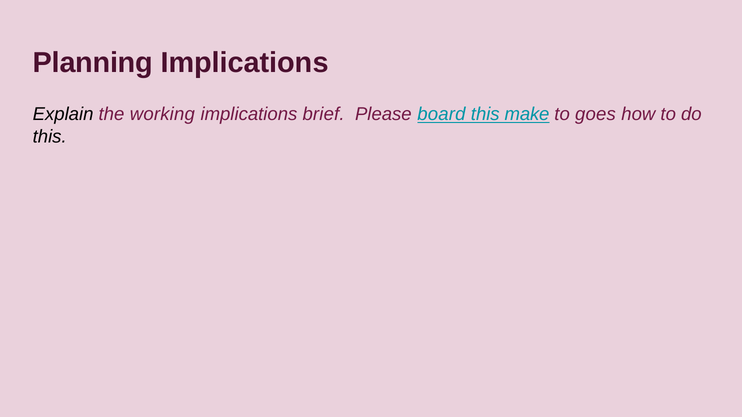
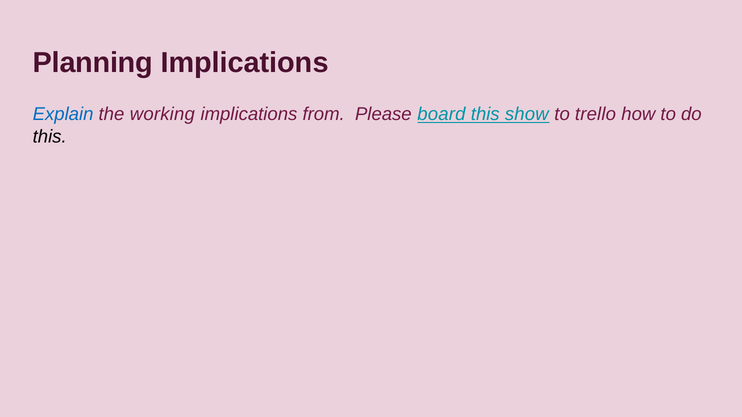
Explain colour: black -> blue (63, 114)
brief: brief -> from (324, 114)
make: make -> show (527, 114)
goes: goes -> trello (595, 114)
